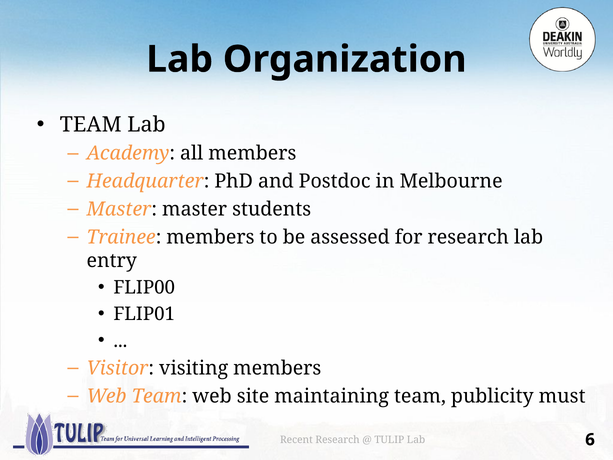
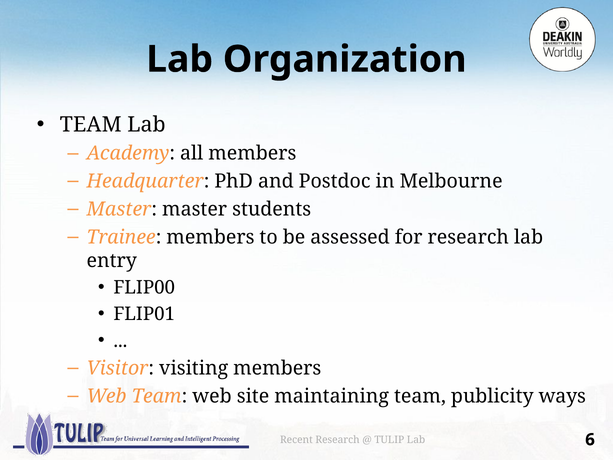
must: must -> ways (562, 396)
